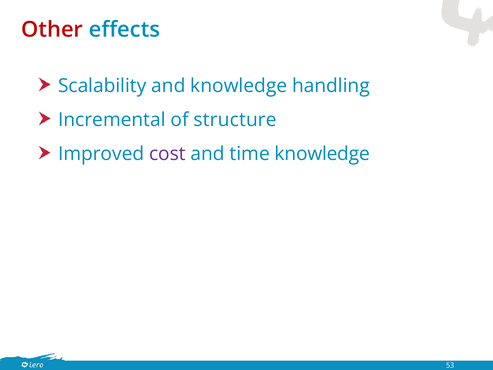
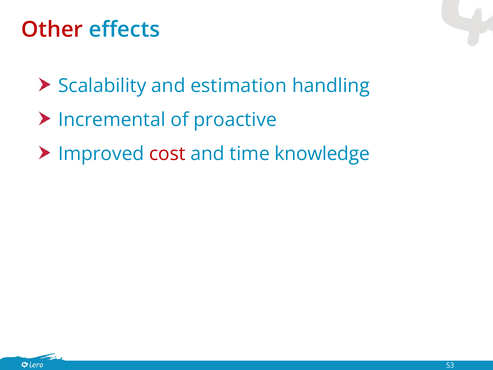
and knowledge: knowledge -> estimation (239, 86)
structure: structure -> proactive (235, 120)
cost colour: purple -> red (167, 154)
